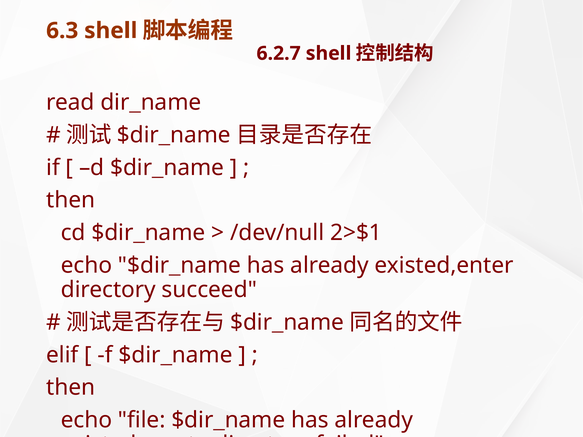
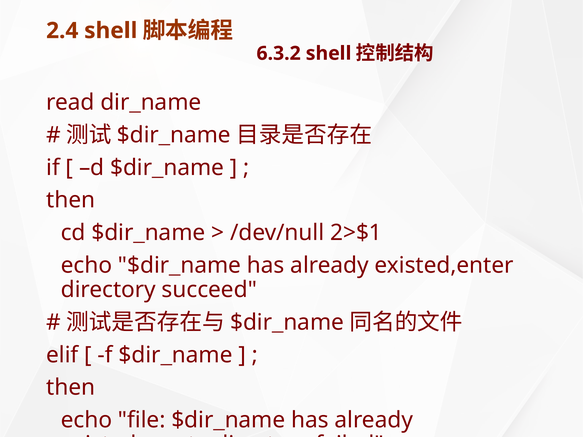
6.3: 6.3 -> 2.4 (62, 31)
6.2.7: 6.2.7 -> 6.3.2 (279, 53)
